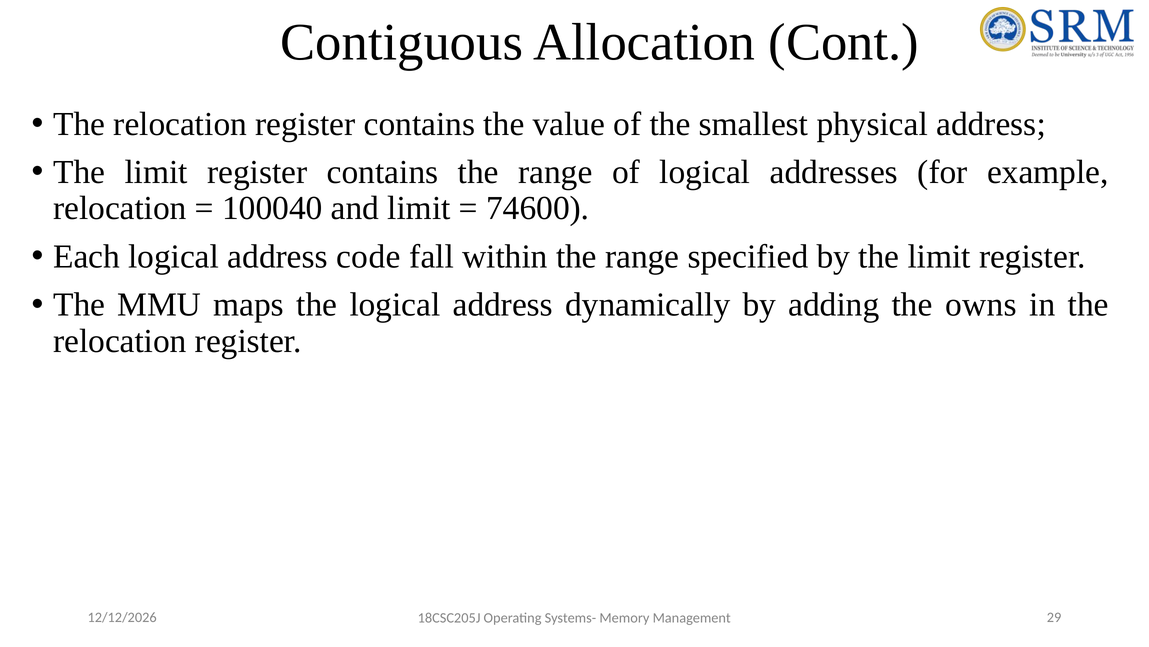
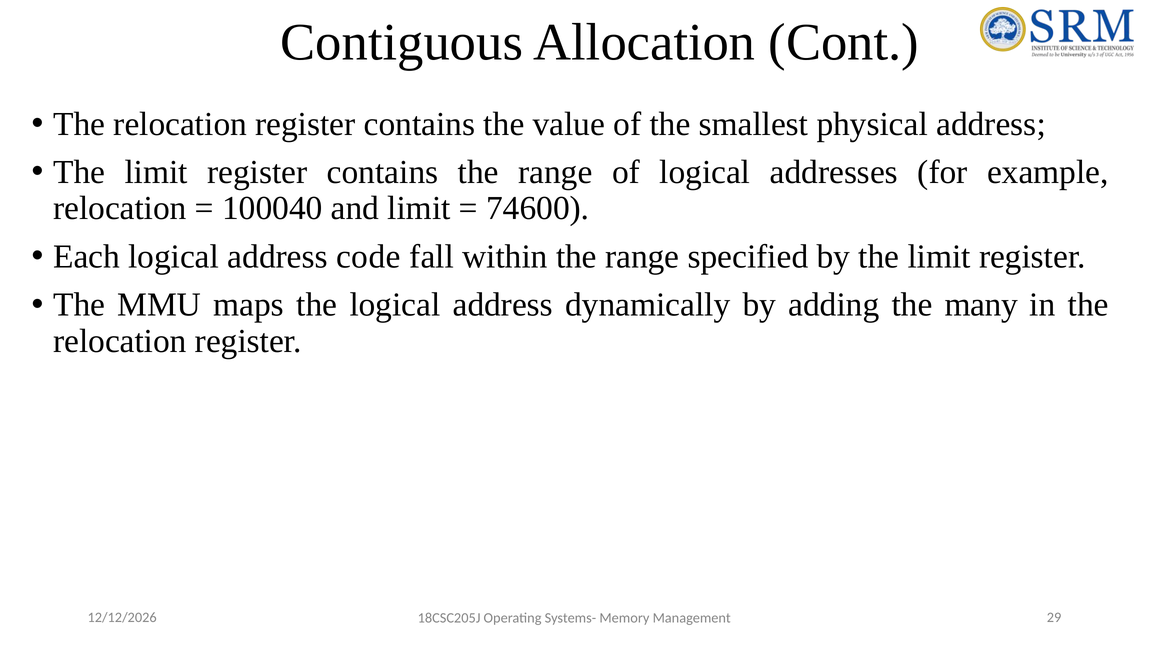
owns: owns -> many (981, 305)
